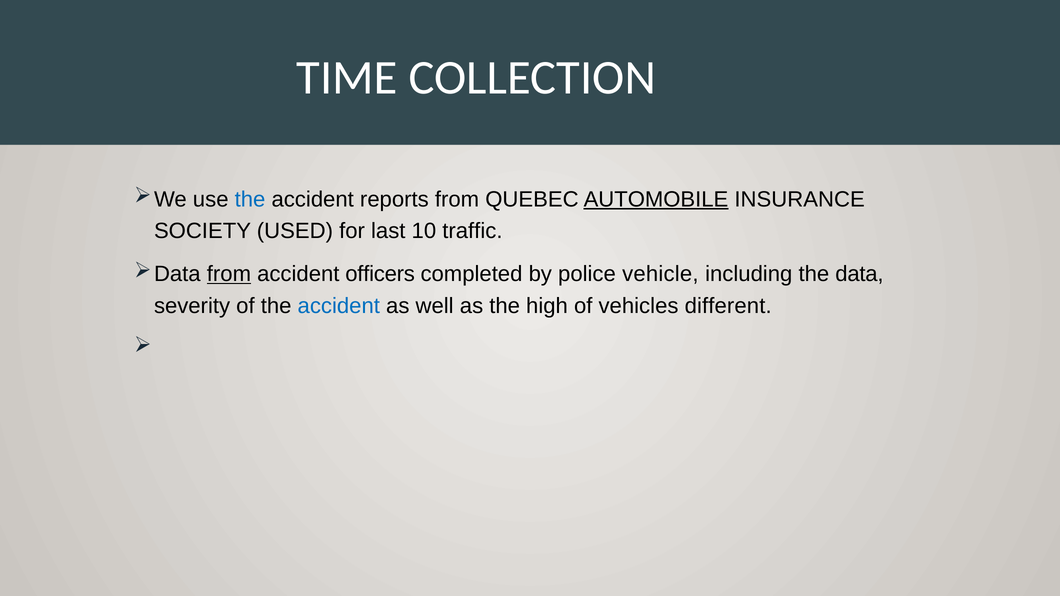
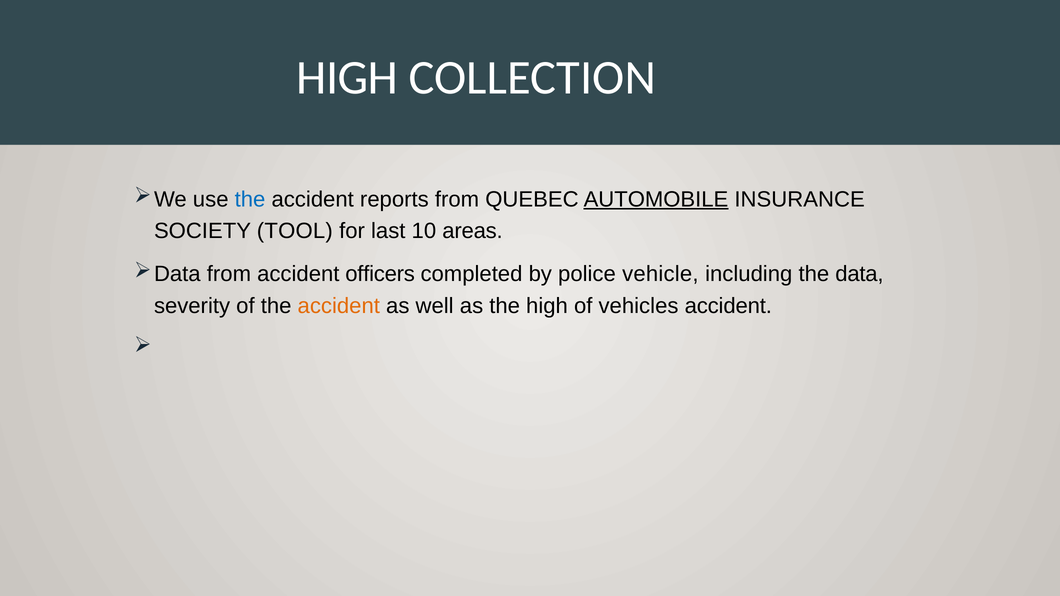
TIME: TIME -> HIGH (347, 78)
USED: USED -> TOOL (295, 231)
traffic: traffic -> areas (472, 231)
from underline: present -> none (229, 274)
accident colour: blue -> orange (339, 306)
vehicles different: different -> accident (728, 306)
